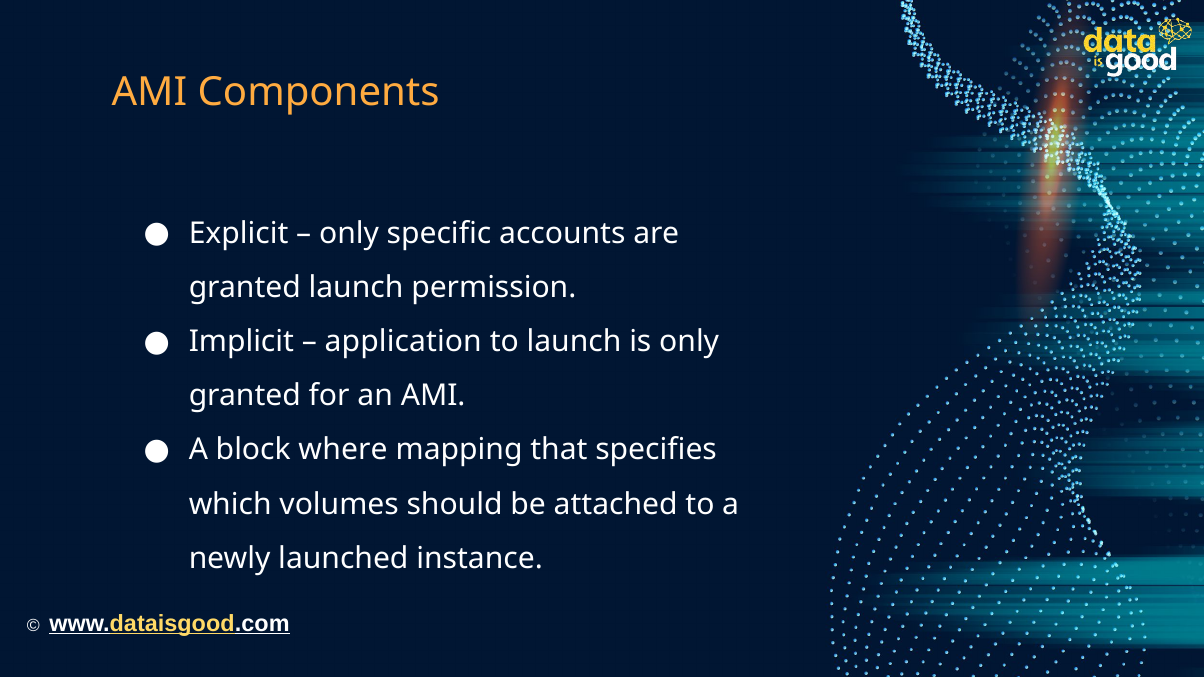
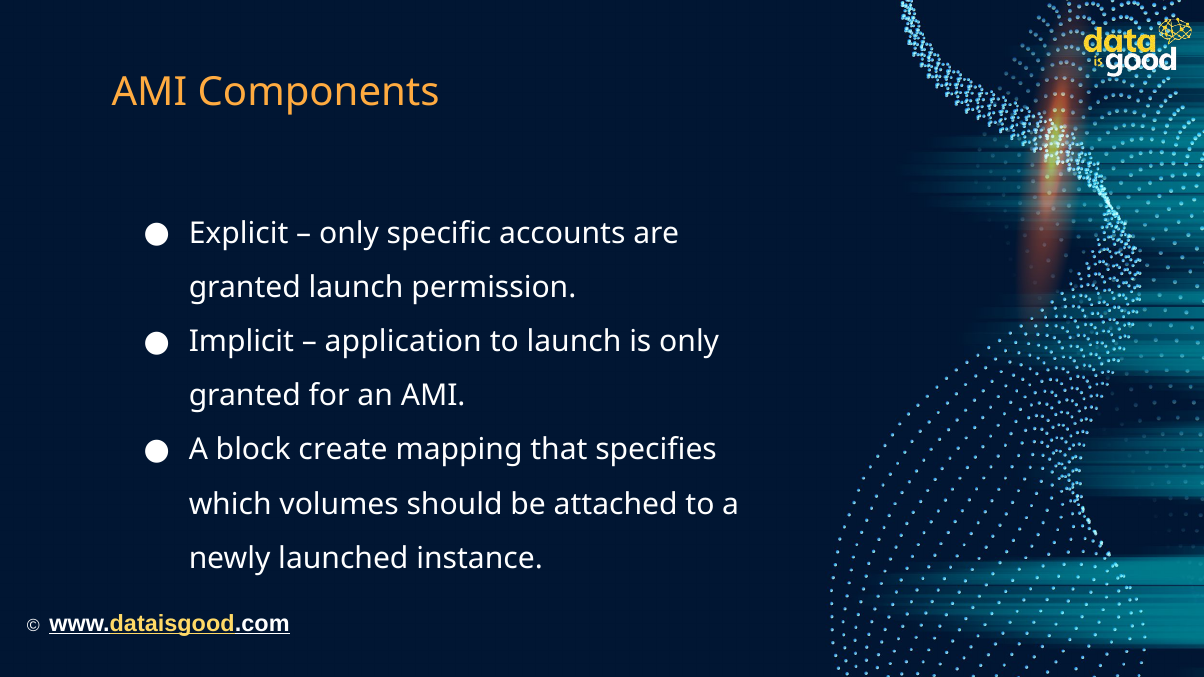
where: where -> create (343, 450)
